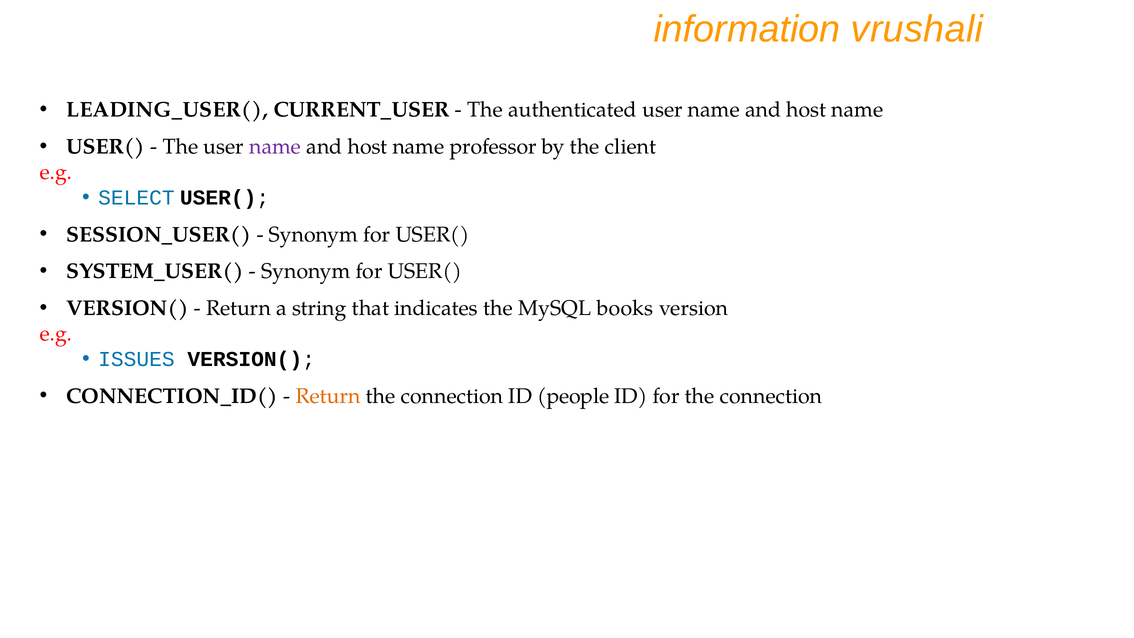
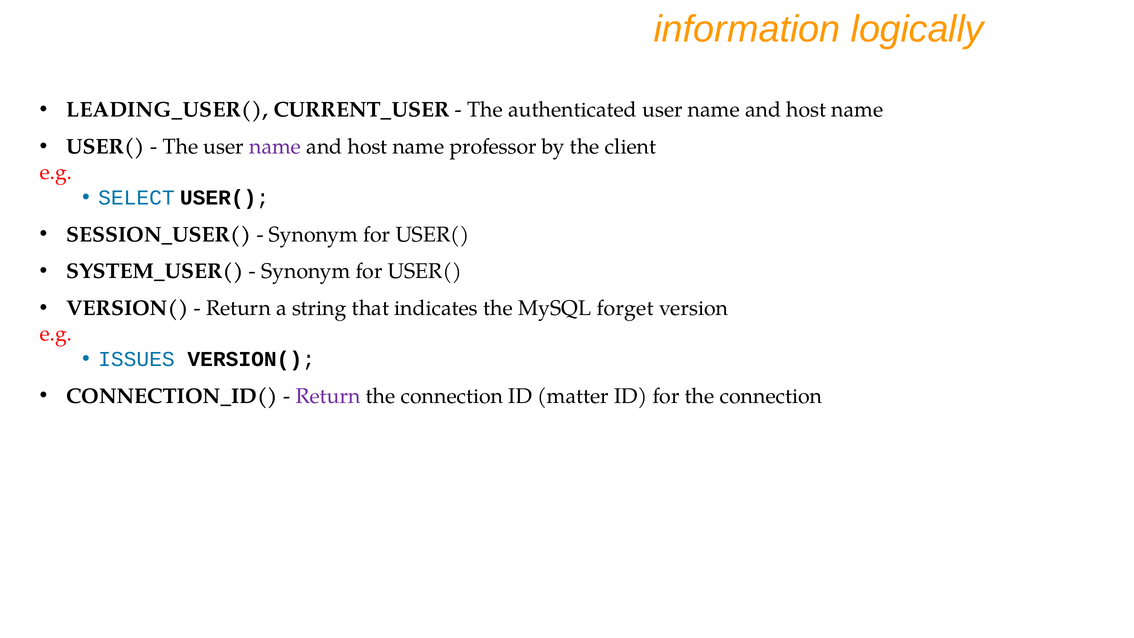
vrushali: vrushali -> logically (917, 30)
books: books -> forget (625, 308)
Return colour: orange -> purple (328, 396)
people: people -> matter (573, 396)
